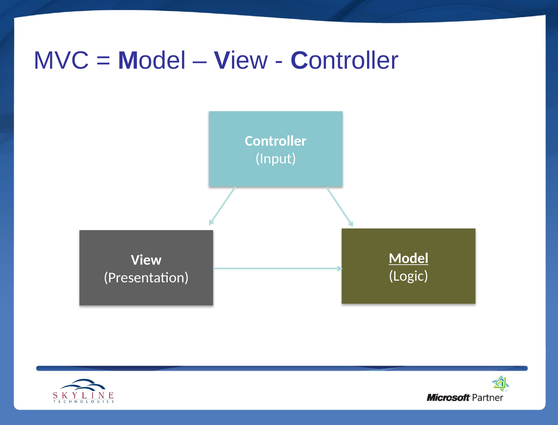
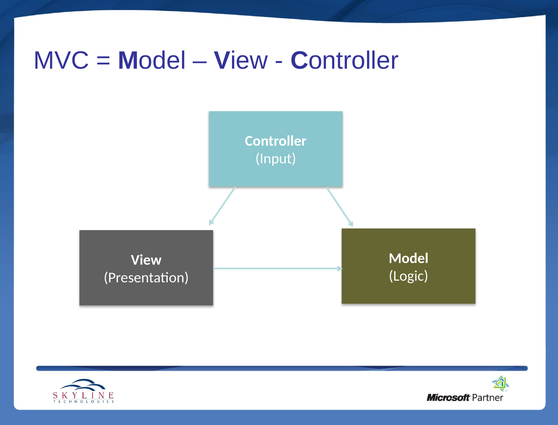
Model underline: present -> none (409, 258)
